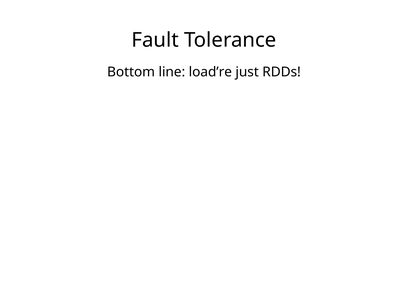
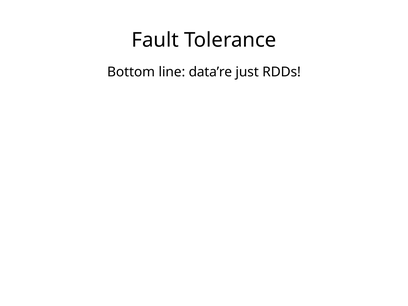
load’re: load’re -> data’re (210, 72)
